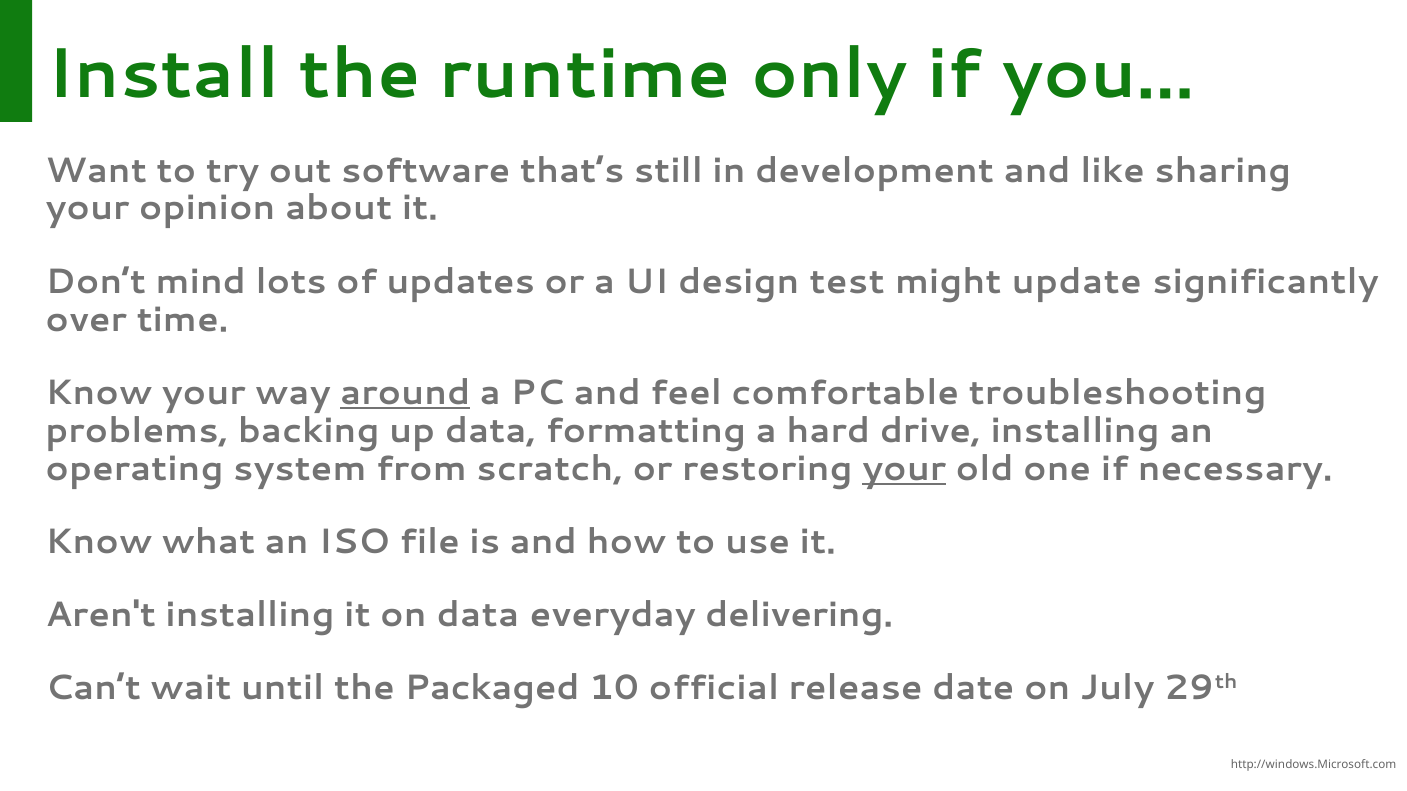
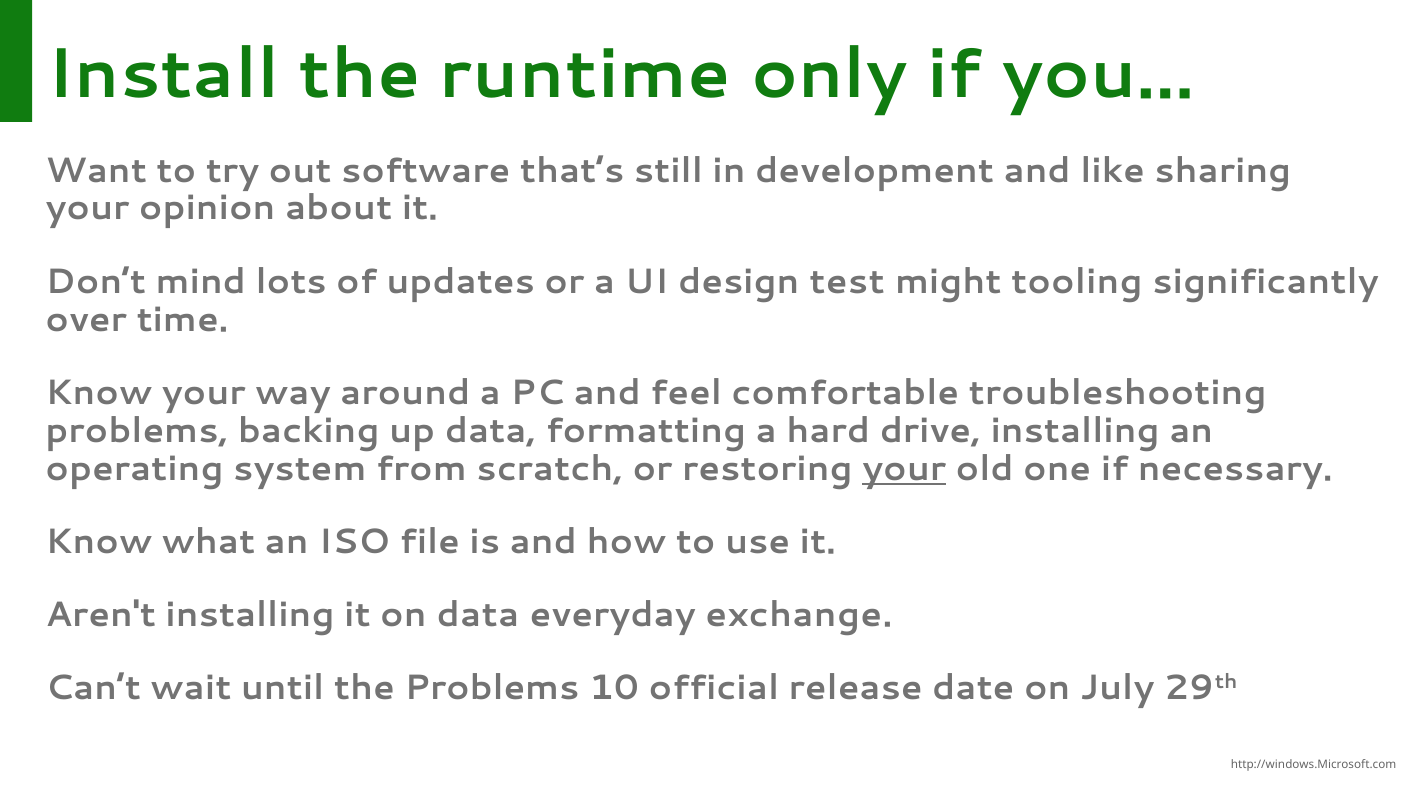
update: update -> tooling (1077, 282)
around underline: present -> none (405, 393)
delivering: delivering -> exchange (799, 615)
the Packaged: Packaged -> Problems (492, 688)
